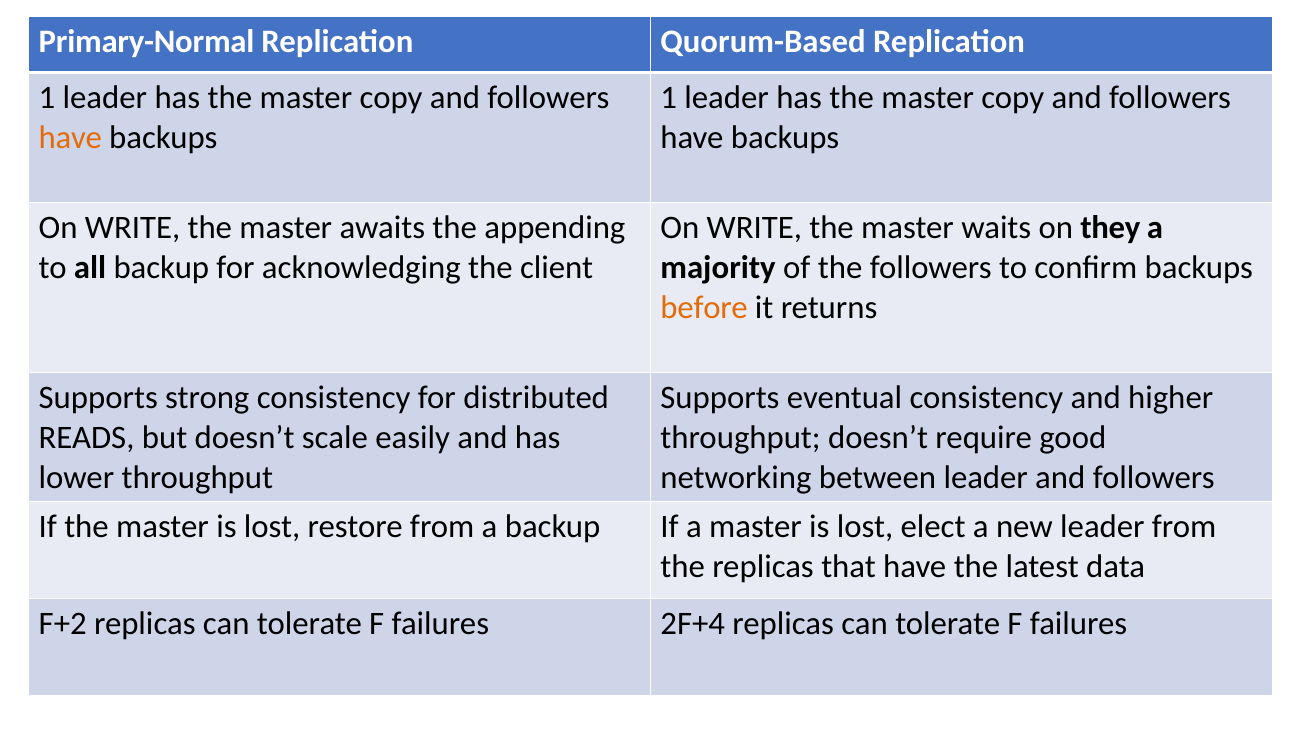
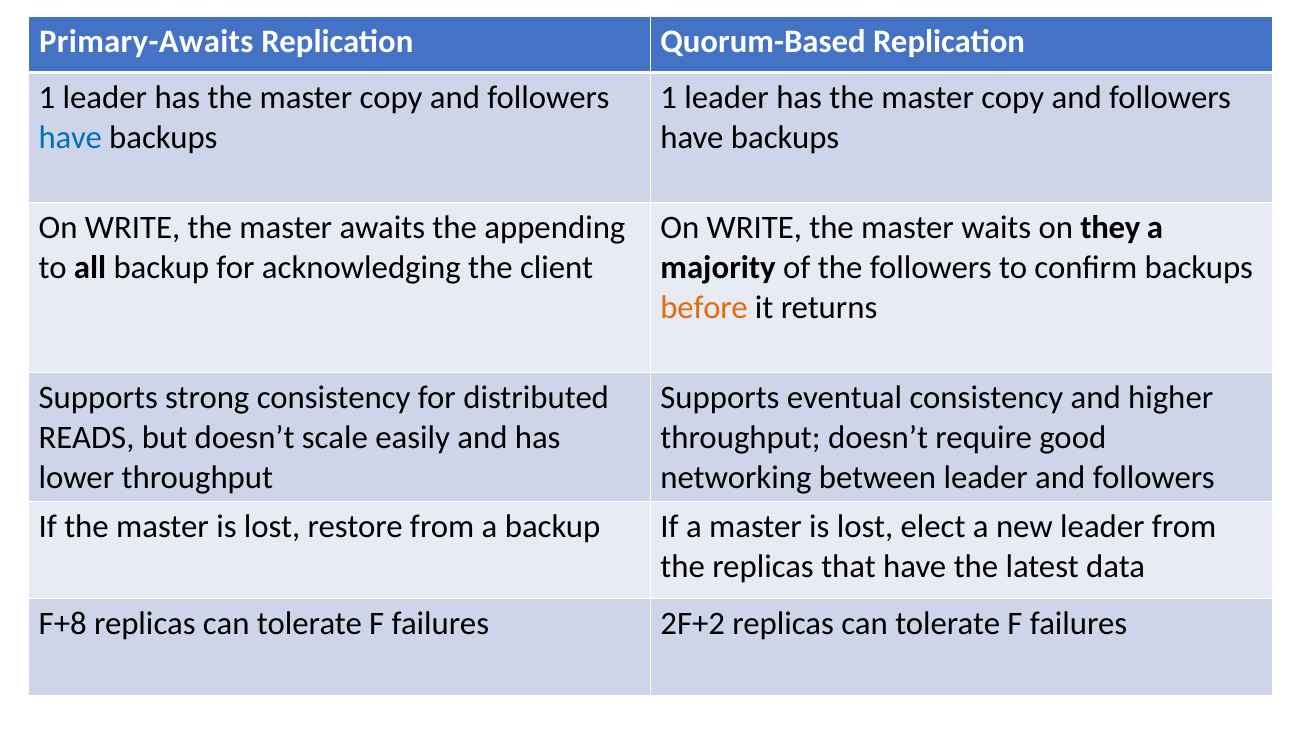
Primary-Normal: Primary-Normal -> Primary-Awaits (146, 42)
have colour: orange -> blue (70, 138)
F+2: F+2 -> F+8 (63, 624)
2F+4: 2F+4 -> 2F+2 (693, 624)
